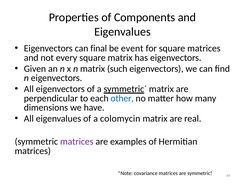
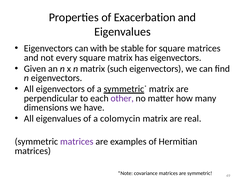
Components: Components -> Exacerbation (145, 17)
final: final -> with (99, 48)
event: event -> stable (132, 48)
other colour: blue -> purple (122, 98)
